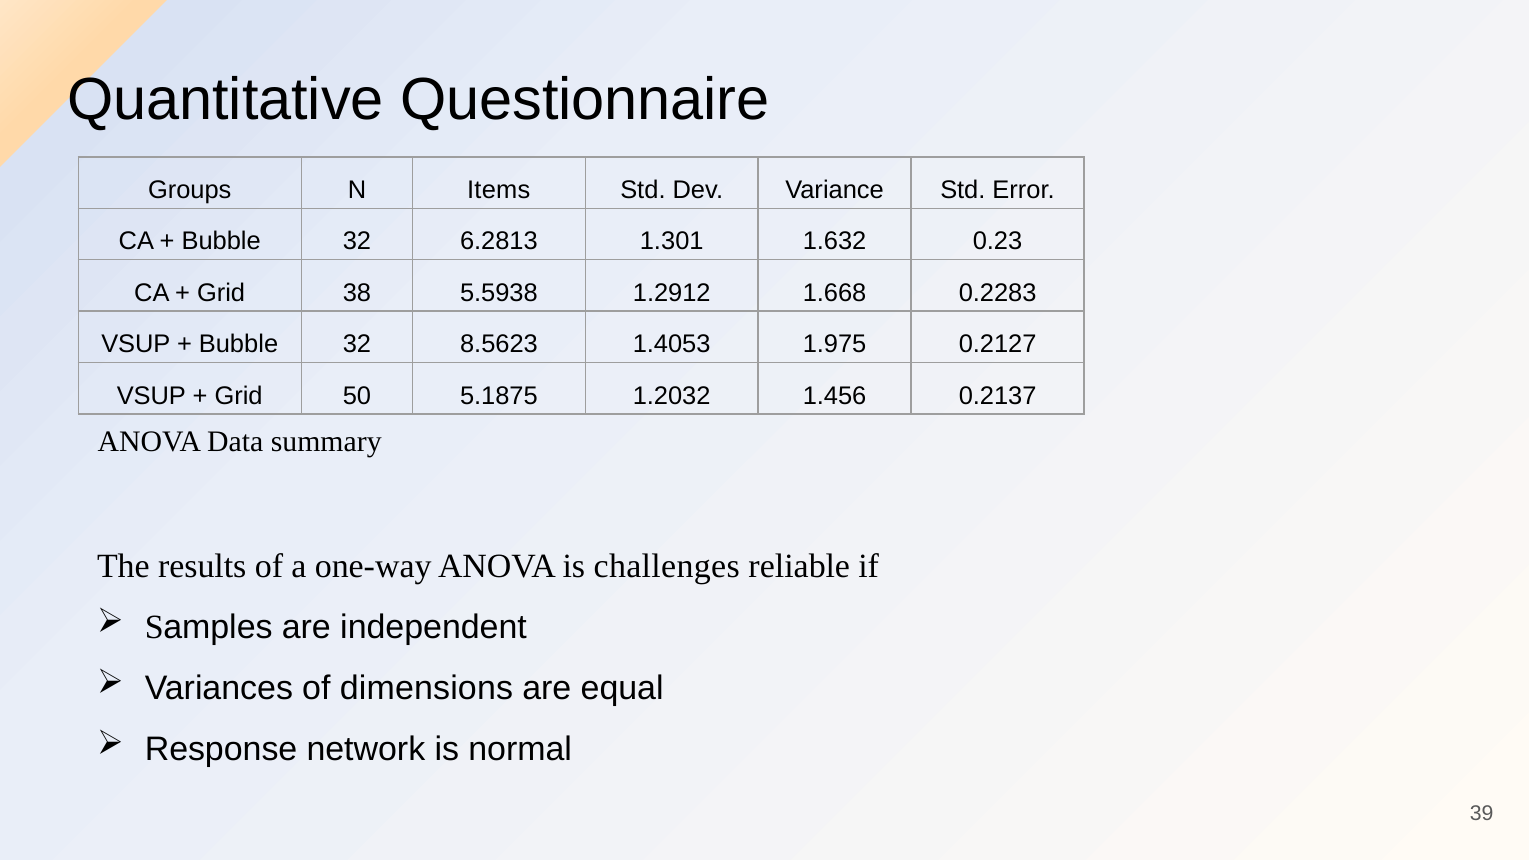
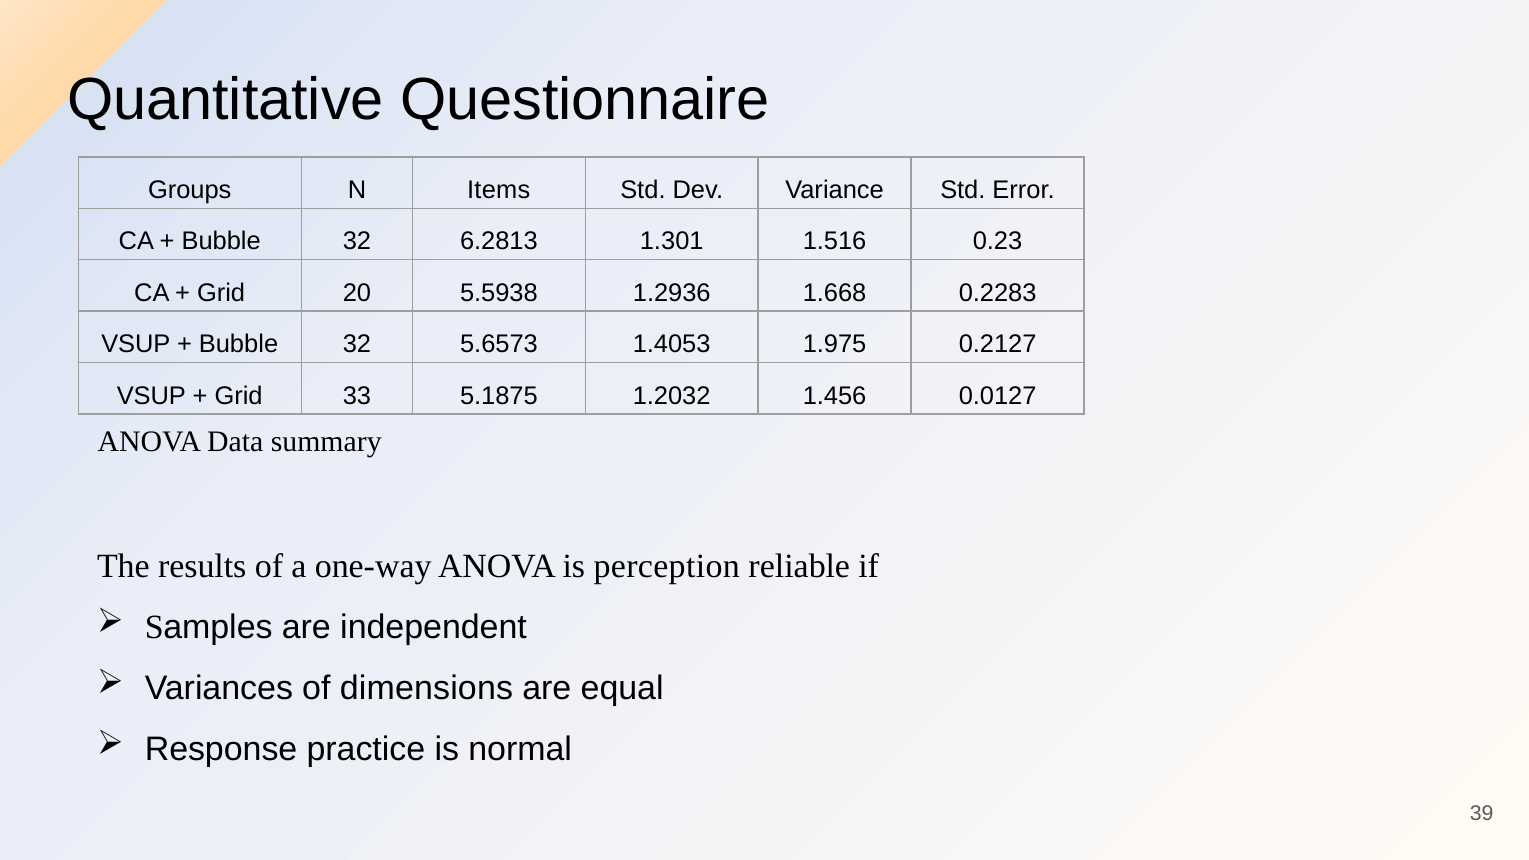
1.632: 1.632 -> 1.516 (835, 242)
38: 38 -> 20 (357, 293)
1.2912: 1.2912 -> 1.2936 (672, 293)
8.5623: 8.5623 -> 5.6573 (499, 344)
50: 50 -> 33 (357, 396)
0.2137: 0.2137 -> 0.0127 (998, 396)
challenges: challenges -> perception (667, 566)
network: network -> practice (366, 749)
